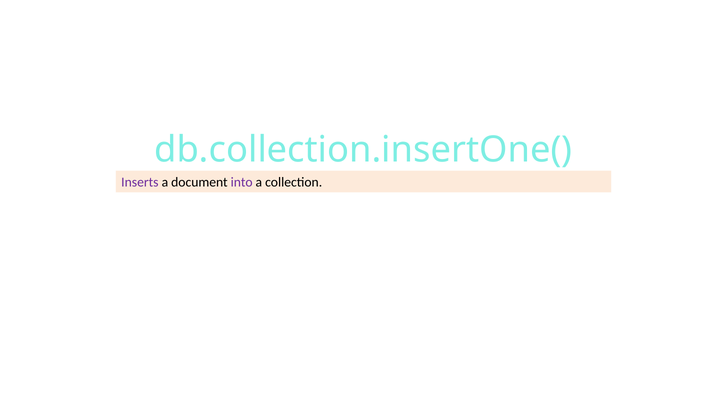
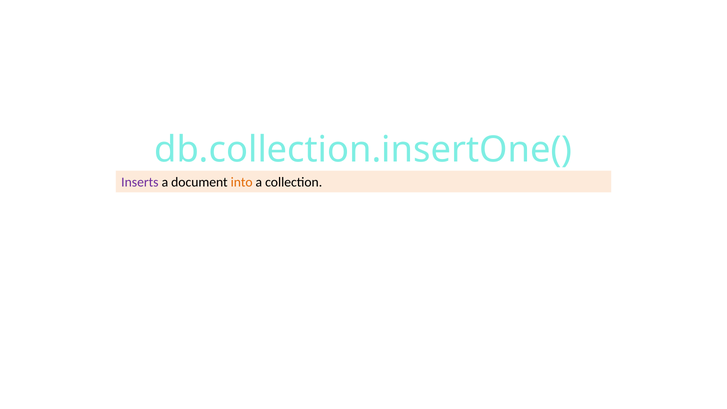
into colour: purple -> orange (242, 182)
